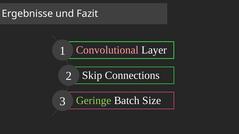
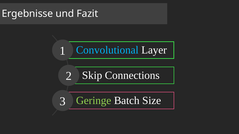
Convolutional colour: pink -> light blue (107, 50)
